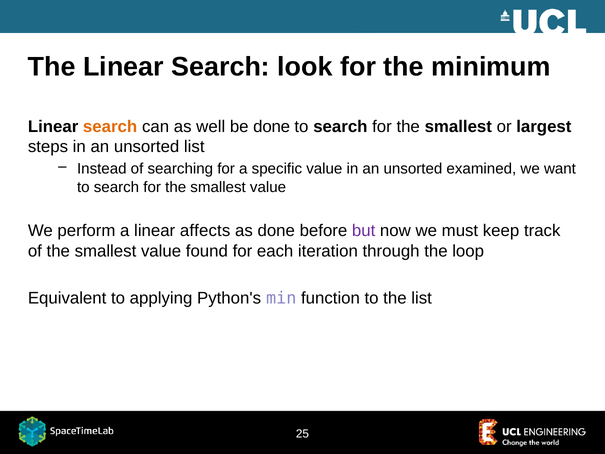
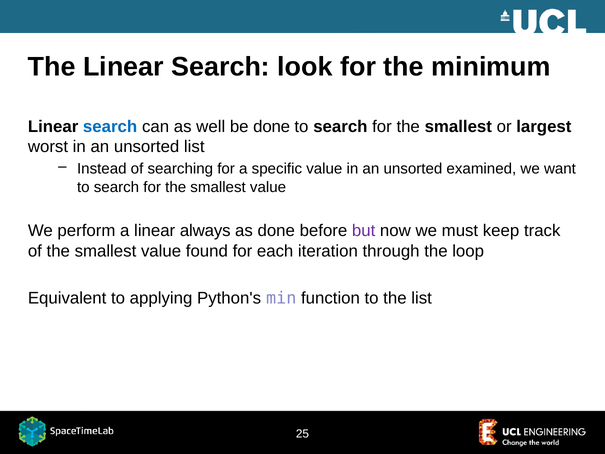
search colour: orange -> blue (110, 127)
steps: steps -> worst (48, 147)
affects: affects -> always (205, 231)
